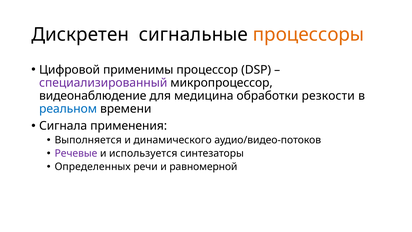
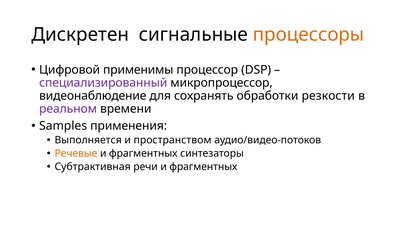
медицина: медицина -> сохранять (204, 96)
реальном colour: blue -> purple (68, 109)
Сигнала: Сигнала -> Samples (63, 126)
динамического: динамического -> пространством (173, 140)
Речевые colour: purple -> orange (76, 153)
используется: используется -> фрагментных (143, 153)
Определенных: Определенных -> Субтрактивная (93, 167)
речи и равномерной: равномерной -> фрагментных (203, 167)
